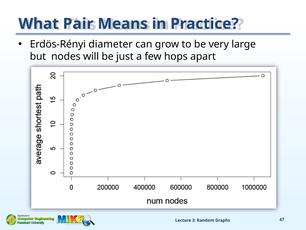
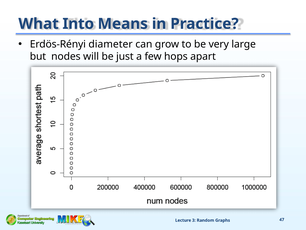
Pair: Pair -> Into (78, 24)
